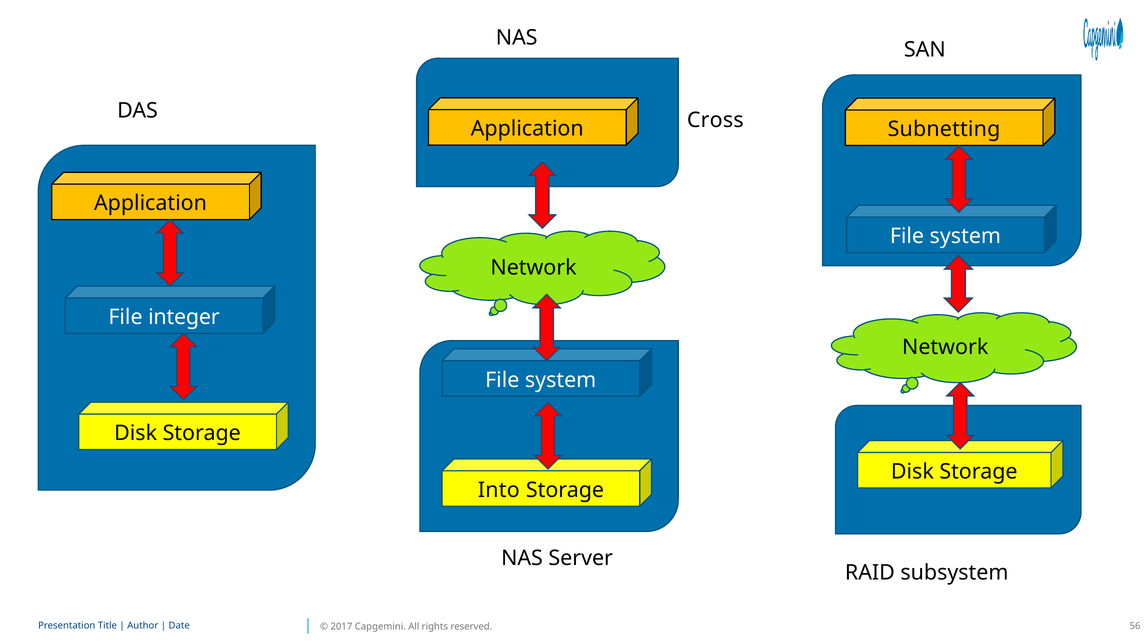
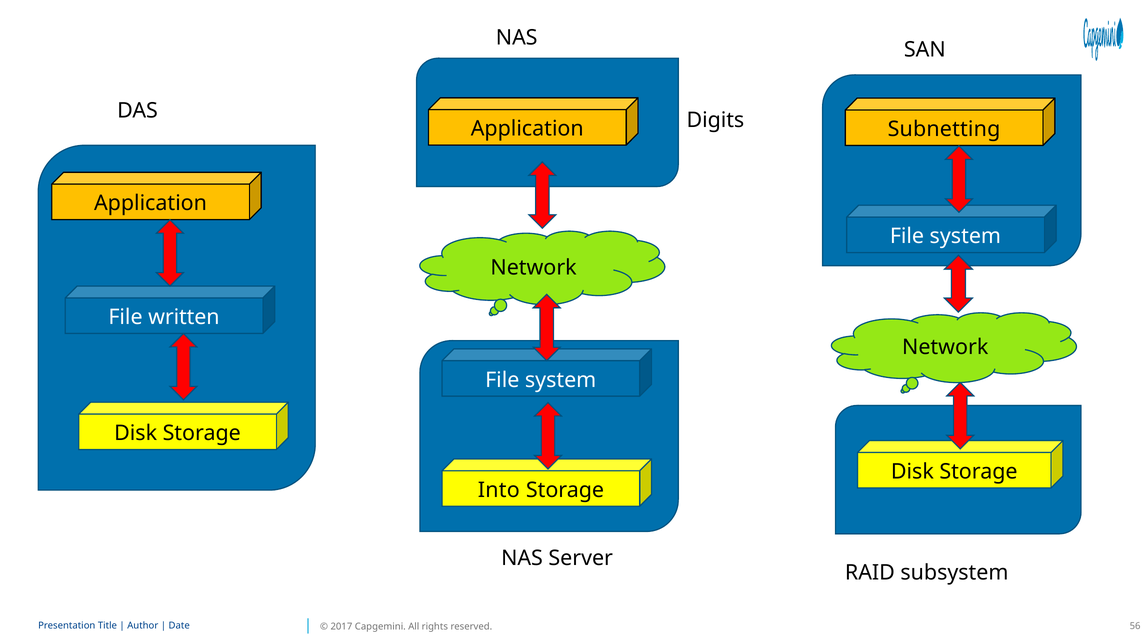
Cross: Cross -> Digits (715, 120)
integer: integer -> written (184, 317)
